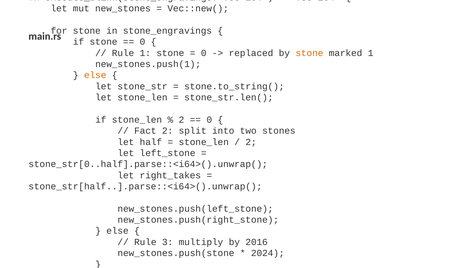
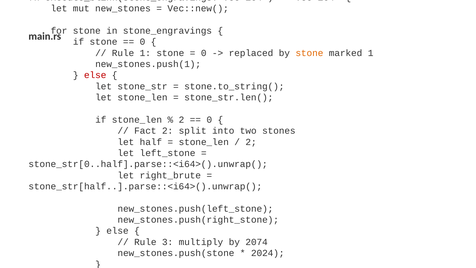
else colour: orange -> red (95, 75)
right_takes: right_takes -> right_brute (170, 175)
2016: 2016 -> 2074 (257, 242)
